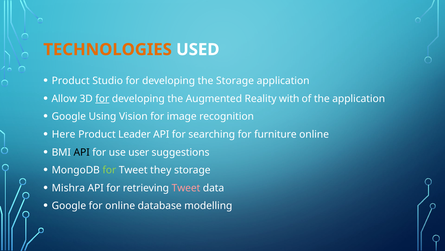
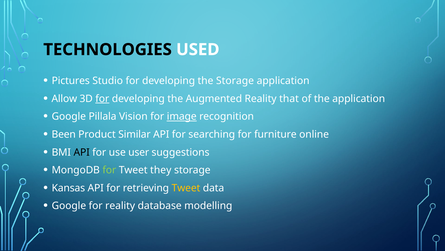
TECHNOLOGIES colour: orange -> black (108, 49)
Product: Product -> Pictures (71, 81)
with: with -> that (289, 98)
Using: Using -> Pillala (103, 116)
image underline: none -> present (182, 116)
Here: Here -> Been (64, 134)
Leader: Leader -> Similar (134, 134)
Mishra: Mishra -> Kansas (68, 188)
Tweet colour: pink -> yellow (186, 188)
for online: online -> reality (120, 205)
